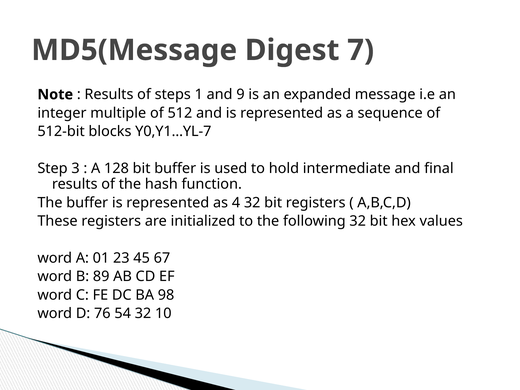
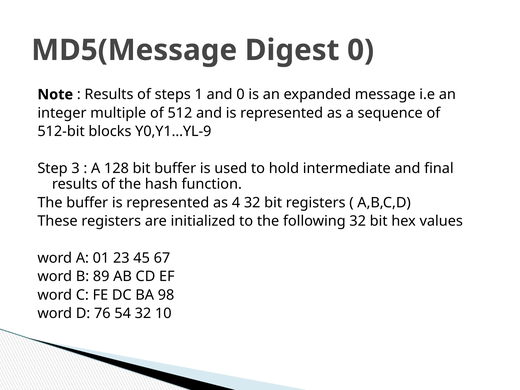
Digest 7: 7 -> 0 (361, 50)
and 9: 9 -> 0 (241, 95)
Y0,Y1…YL-7: Y0,Y1…YL-7 -> Y0,Y1…YL-9 (173, 132)
